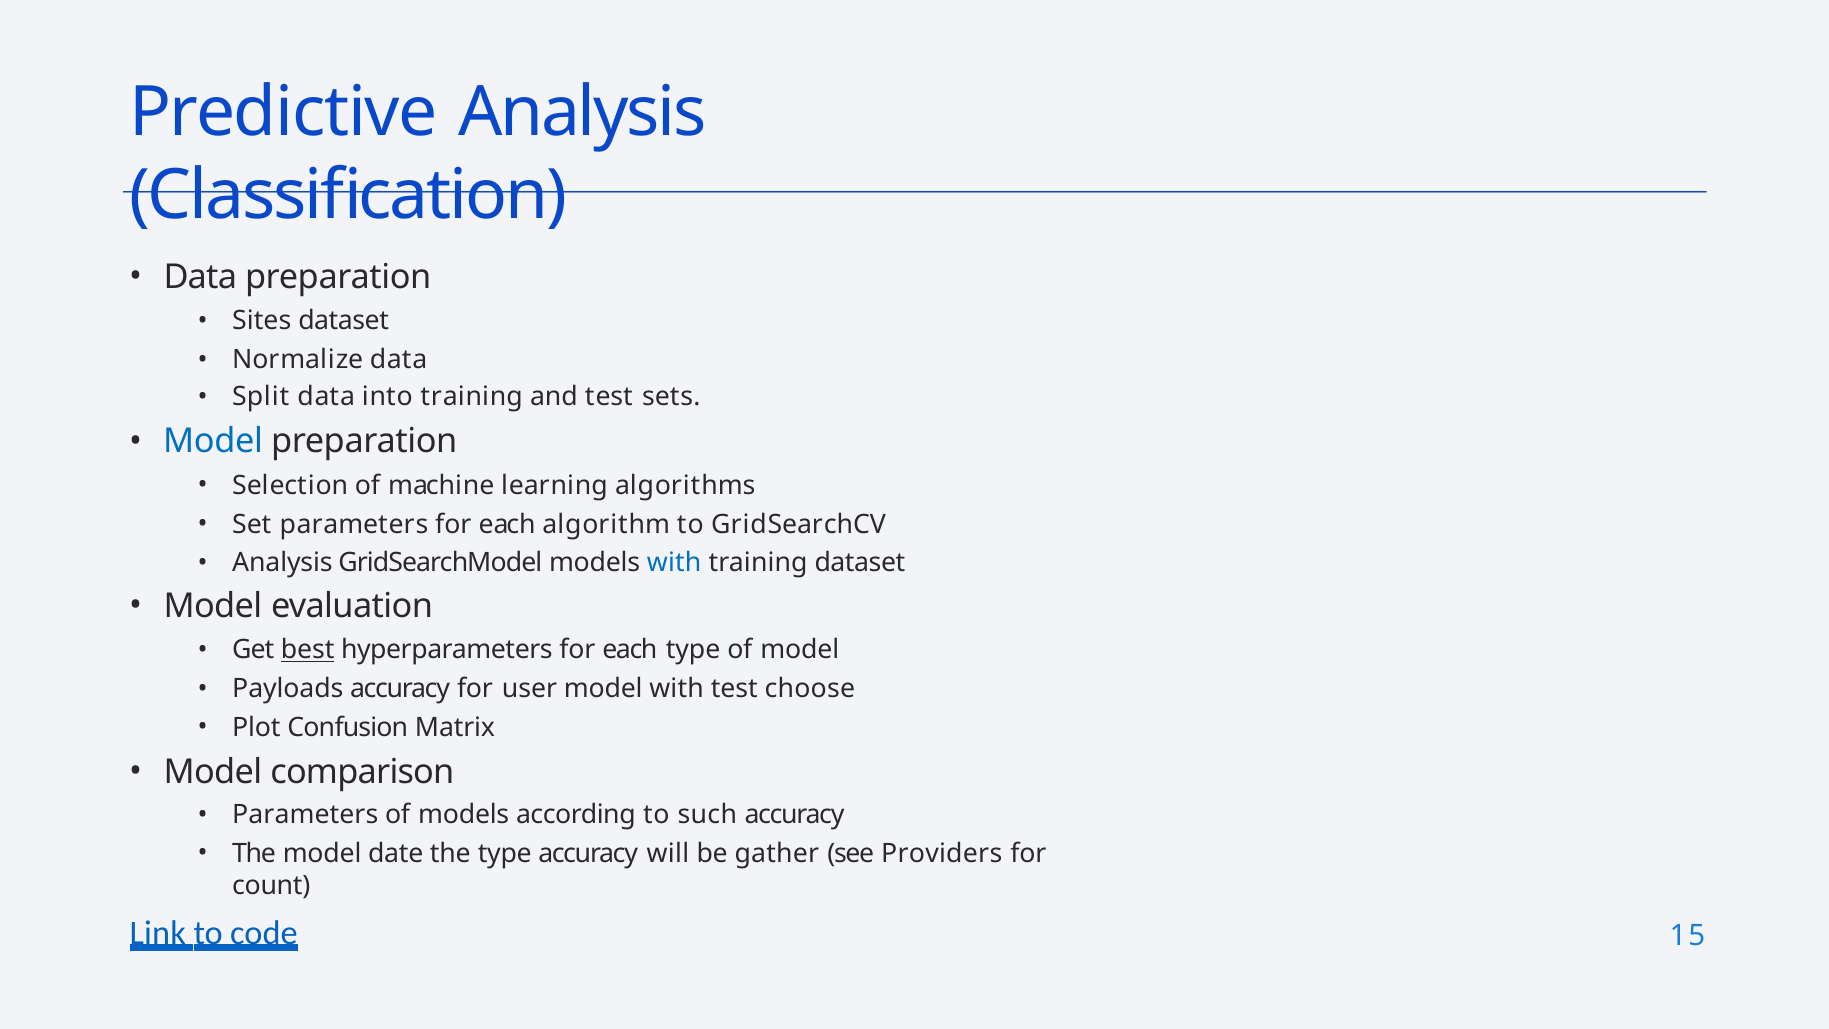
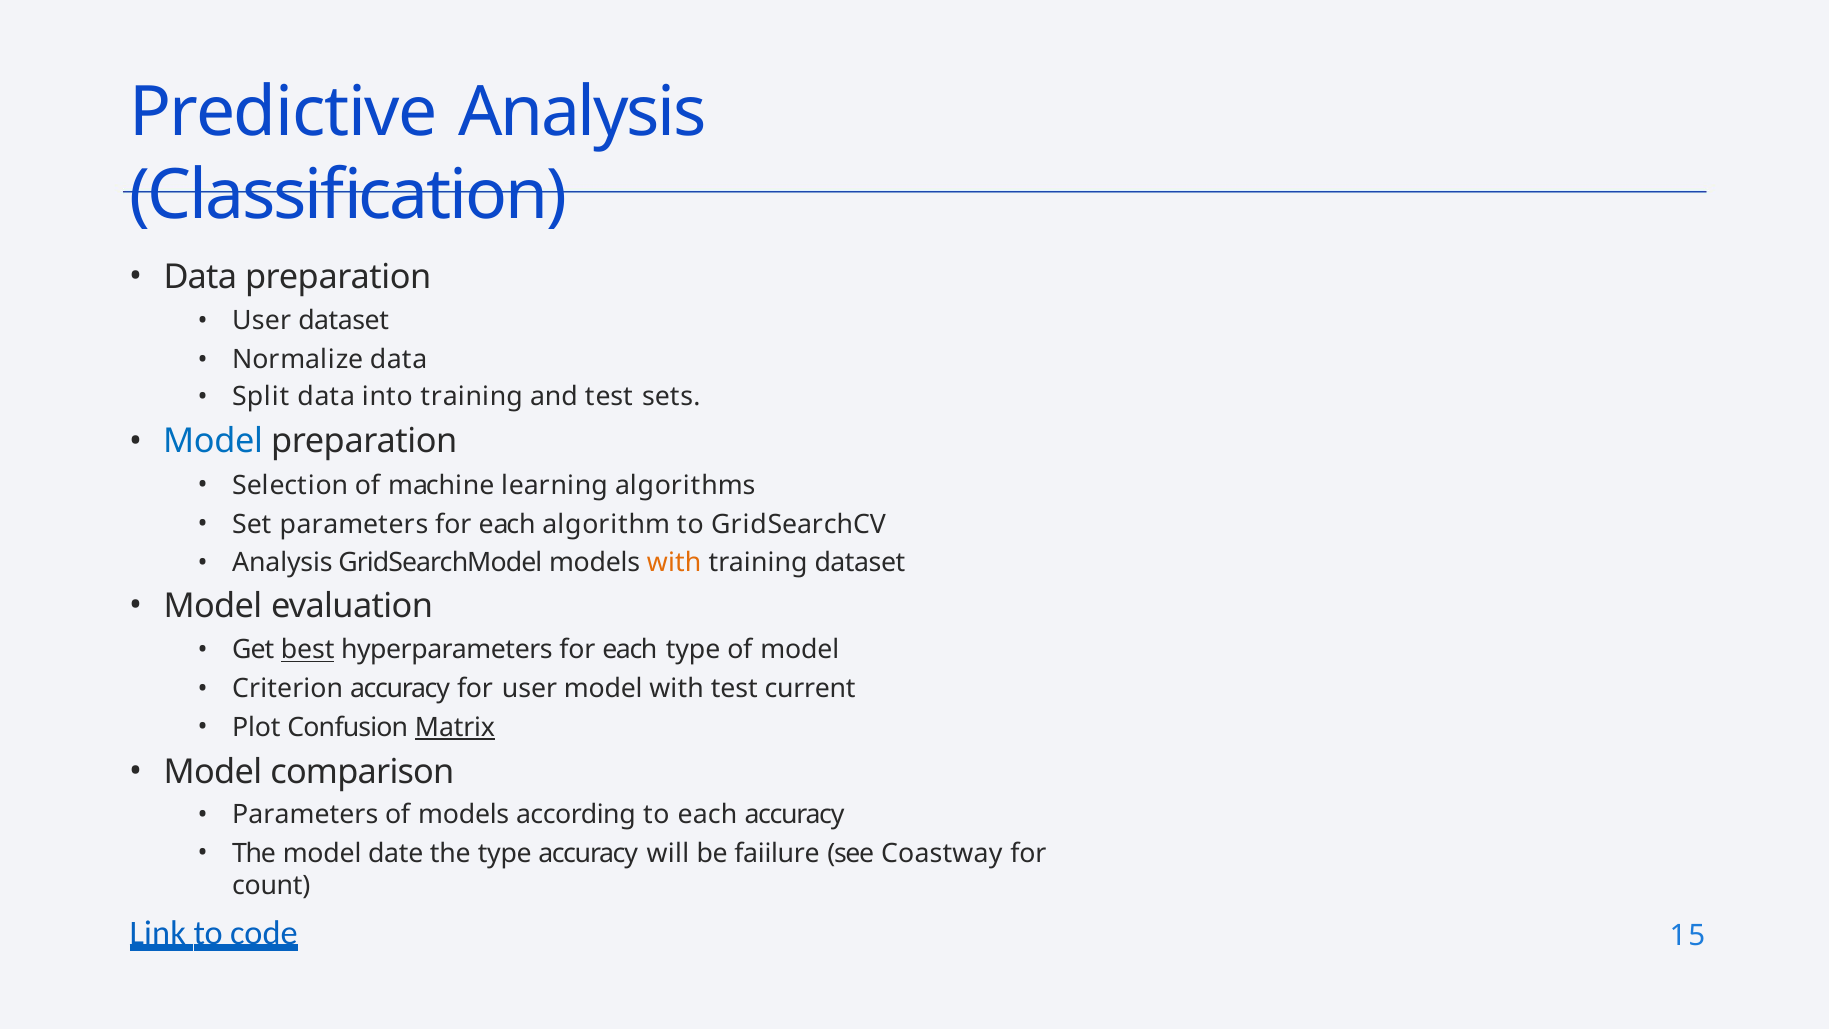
Sites: Sites -> User (262, 321)
with colour: blue -> orange (674, 563)
Payloads: Payloads -> Criterion (288, 689)
choose: choose -> current (810, 689)
Matrix underline: none -> present (455, 727)
to such: such -> each (707, 815)
gather: gather -> faiilure (777, 853)
Providers: Providers -> Coastway (942, 853)
